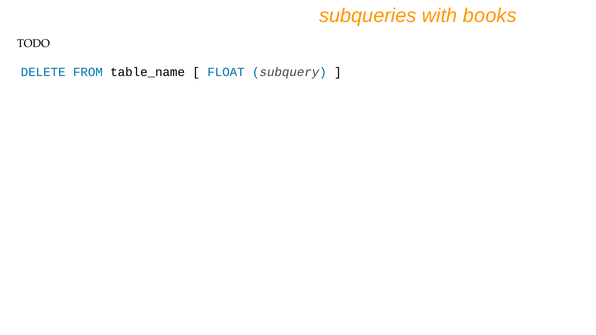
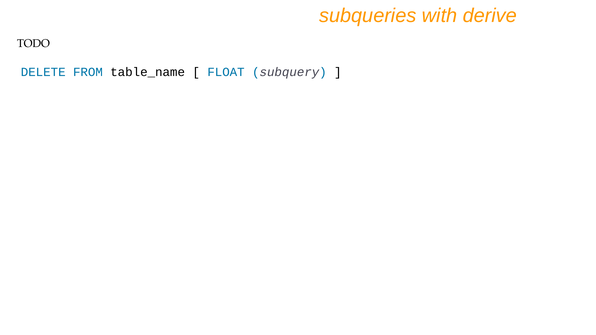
books: books -> derive (490, 16)
